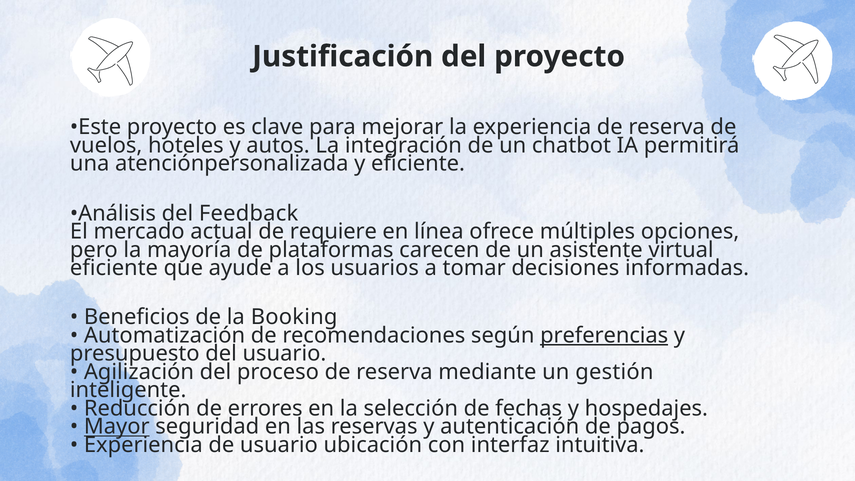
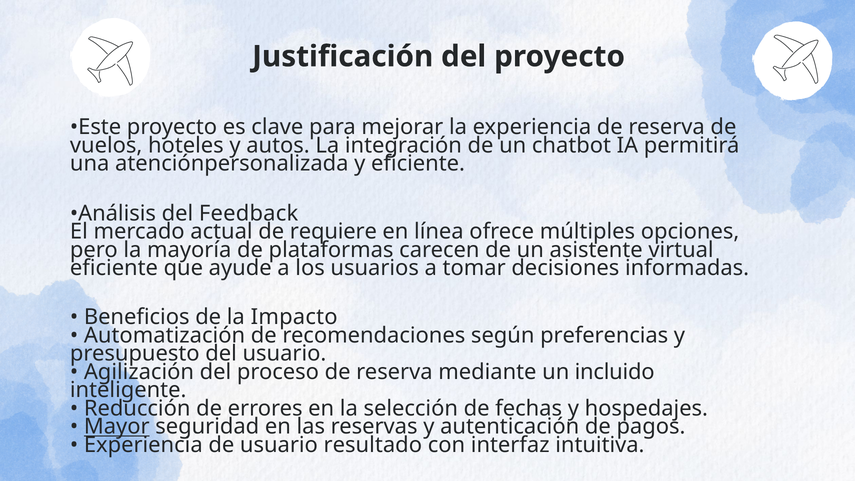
Booking: Booking -> Impacto (294, 317)
preferencias underline: present -> none (604, 335)
gestión: gestión -> incluido (615, 372)
ubicación: ubicación -> resultado (373, 445)
